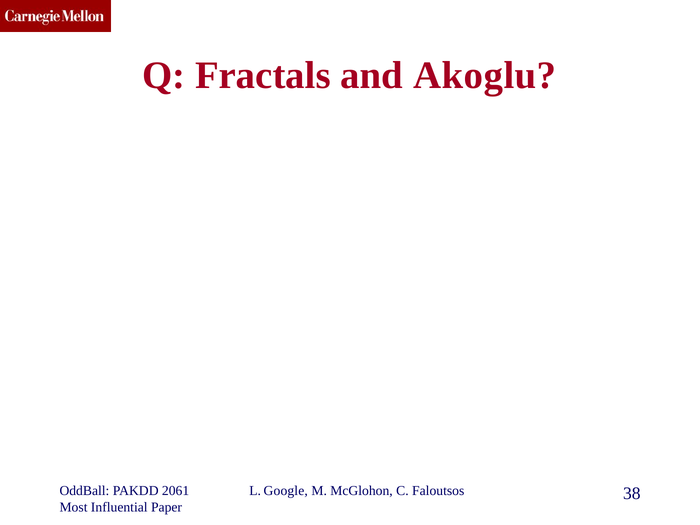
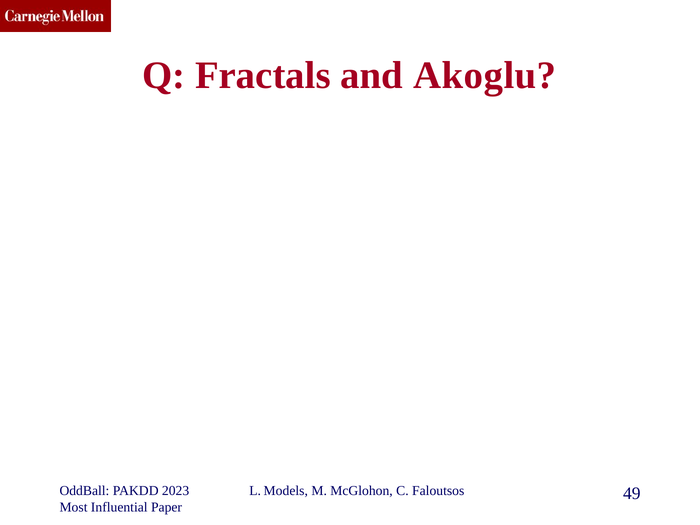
2061: 2061 -> 2023 (176, 491)
Google: Google -> Models (286, 491)
38: 38 -> 49 (632, 494)
